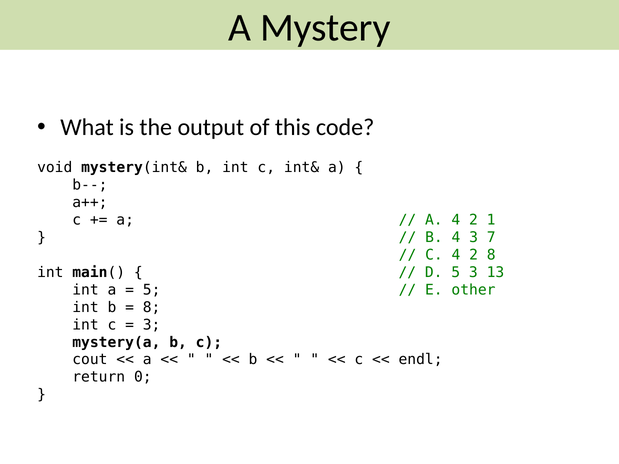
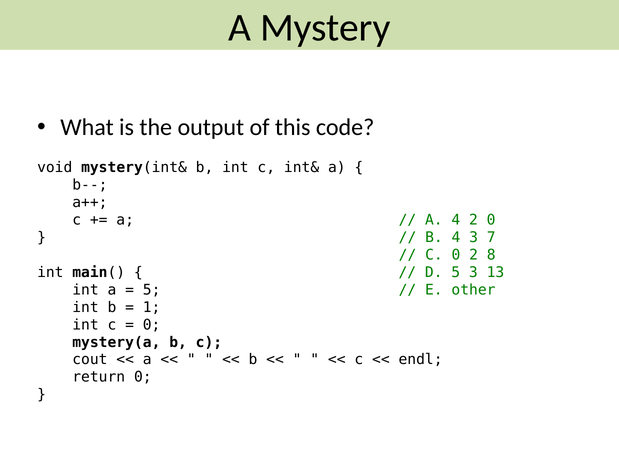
2 1: 1 -> 0 (491, 220)
C 4: 4 -> 0 (456, 255)
8: 8 -> 1 (152, 307)
3: 3 -> 0 (152, 325)
